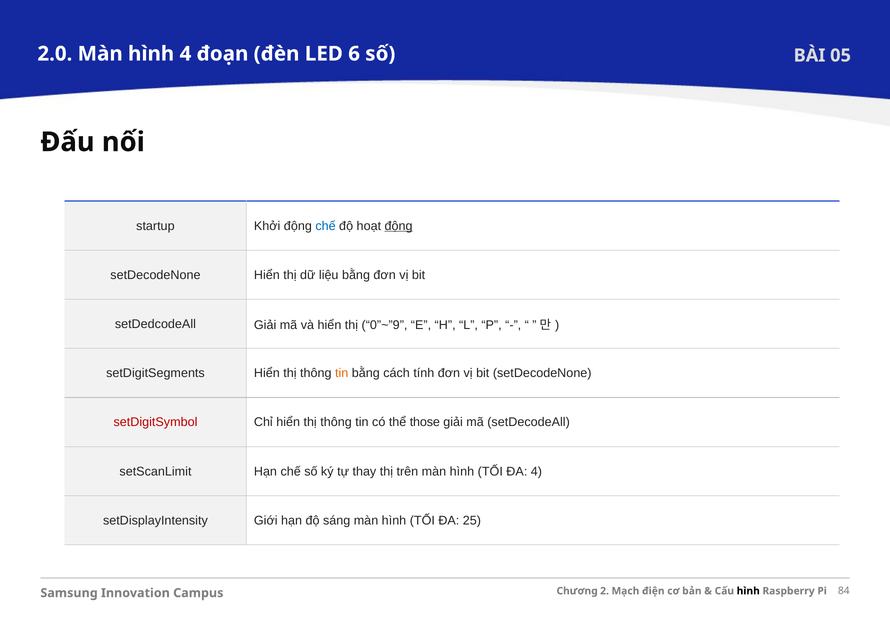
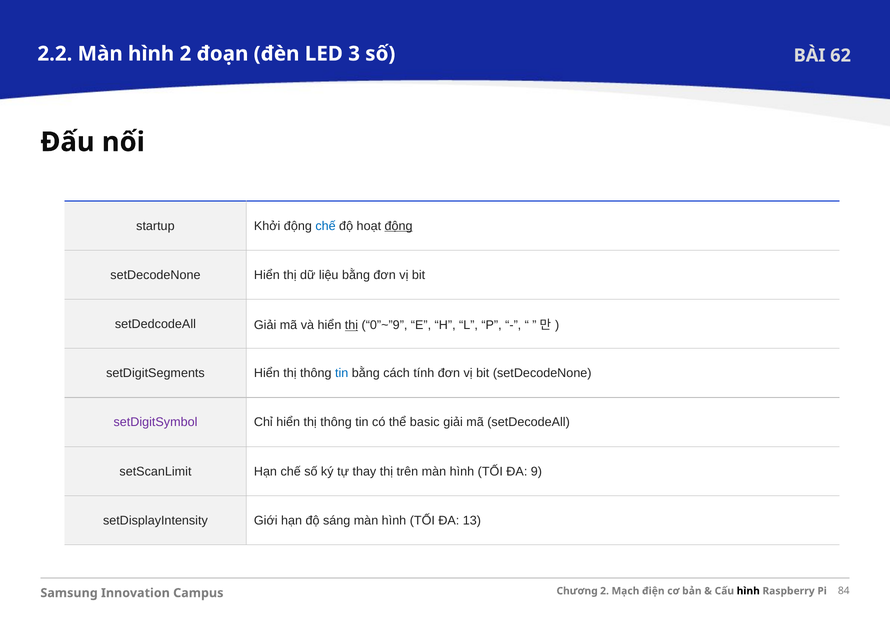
2.0: 2.0 -> 2.2 (55, 54)
hình 4: 4 -> 2 (185, 54)
6: 6 -> 3 (354, 54)
05: 05 -> 62 (841, 55)
thị underline: none -> present (351, 325)
tin colour: orange -> blue (342, 373)
setDigitSymbol colour: red -> purple (155, 422)
those: those -> basic (425, 422)
ĐA 4: 4 -> 9 (536, 471)
25: 25 -> 13 (472, 520)
